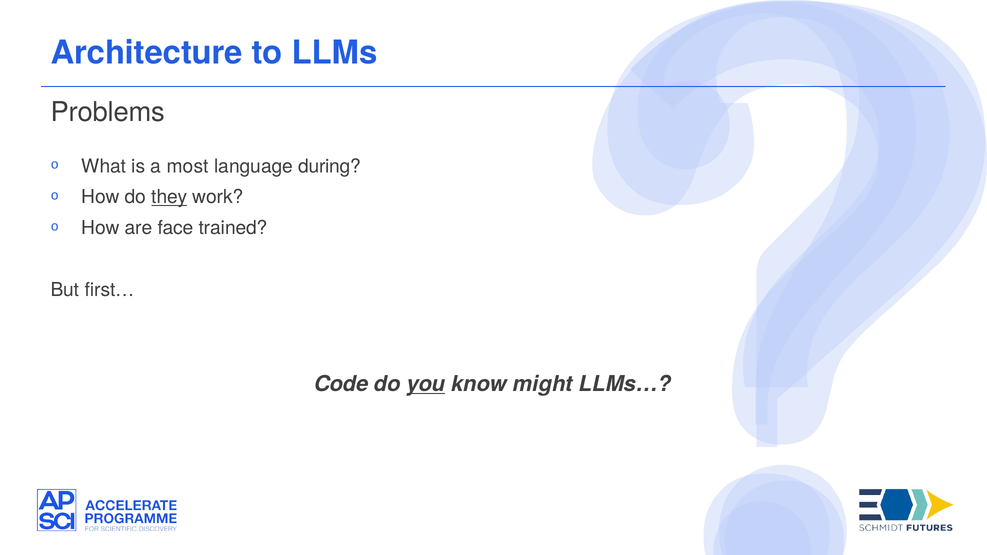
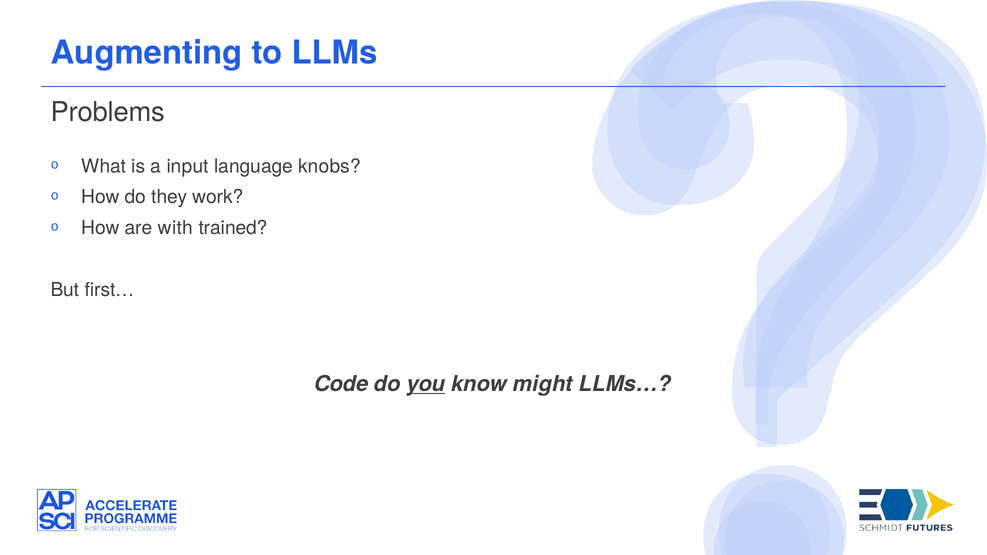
Architecture: Architecture -> Augmenting (147, 53)
most: most -> input (188, 166)
during: during -> knobs (330, 166)
they underline: present -> none (169, 197)
face: face -> with (175, 228)
